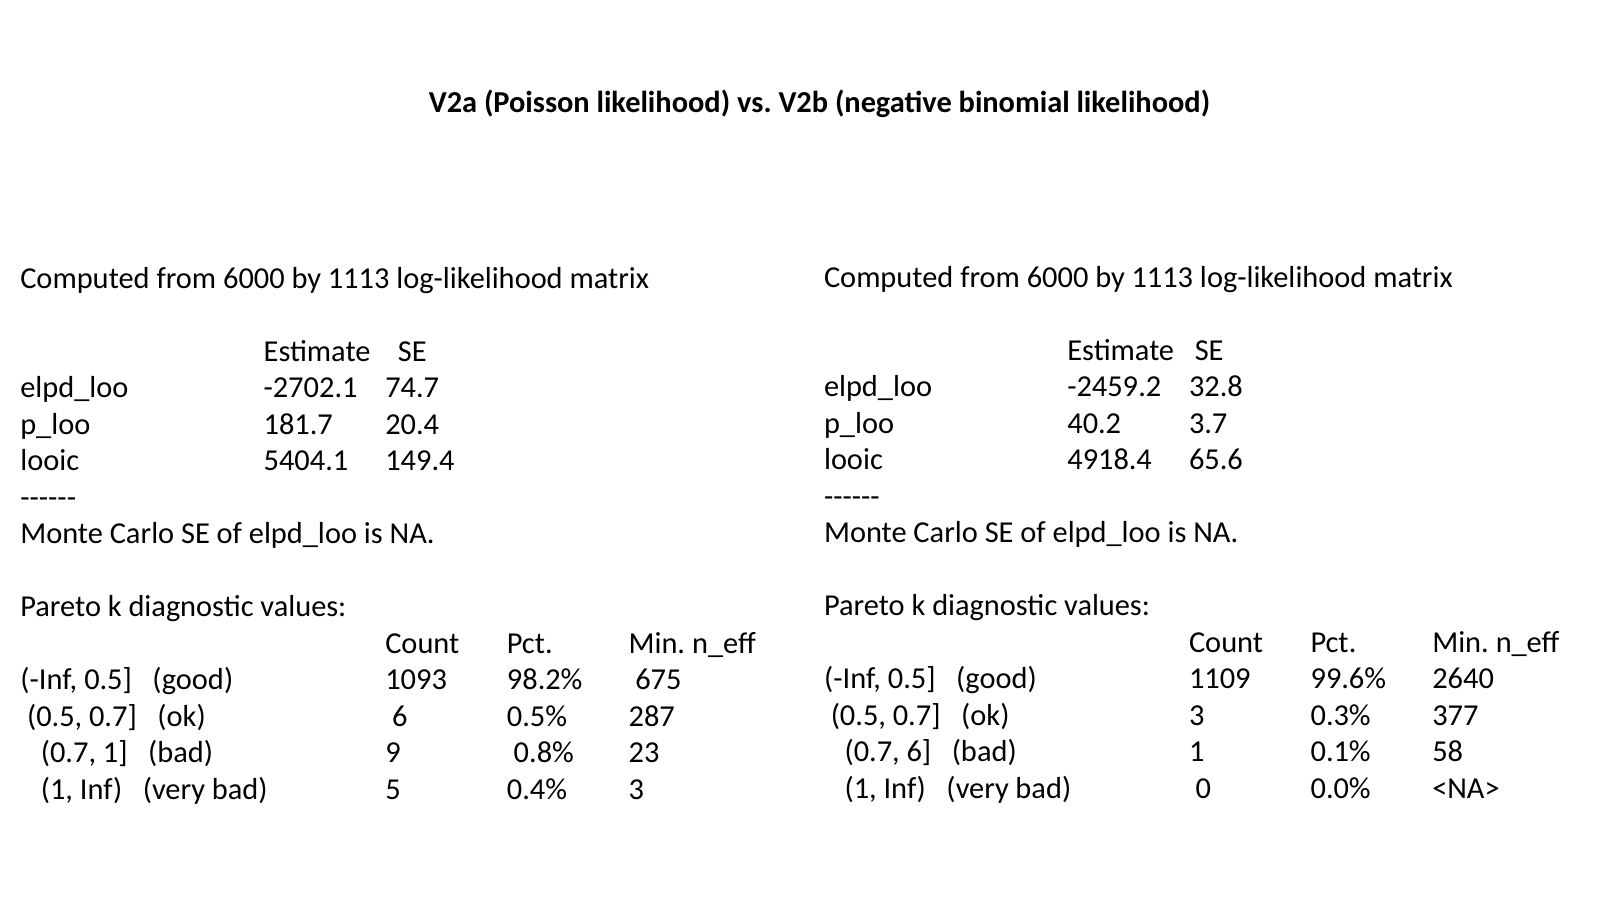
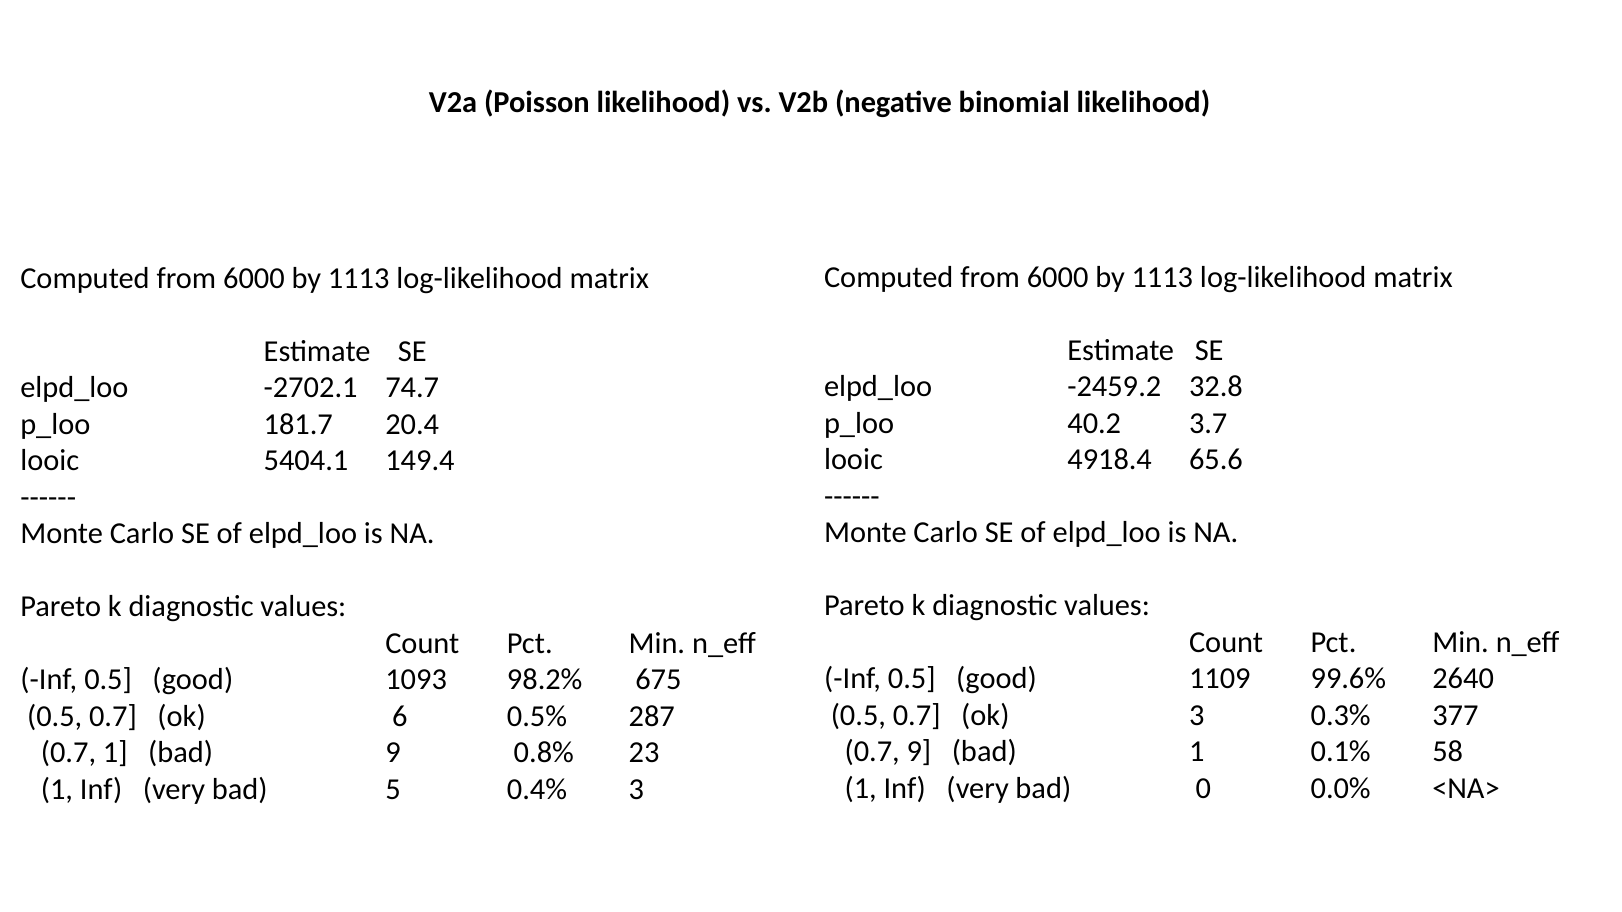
0.7 6: 6 -> 9 (919, 752)
